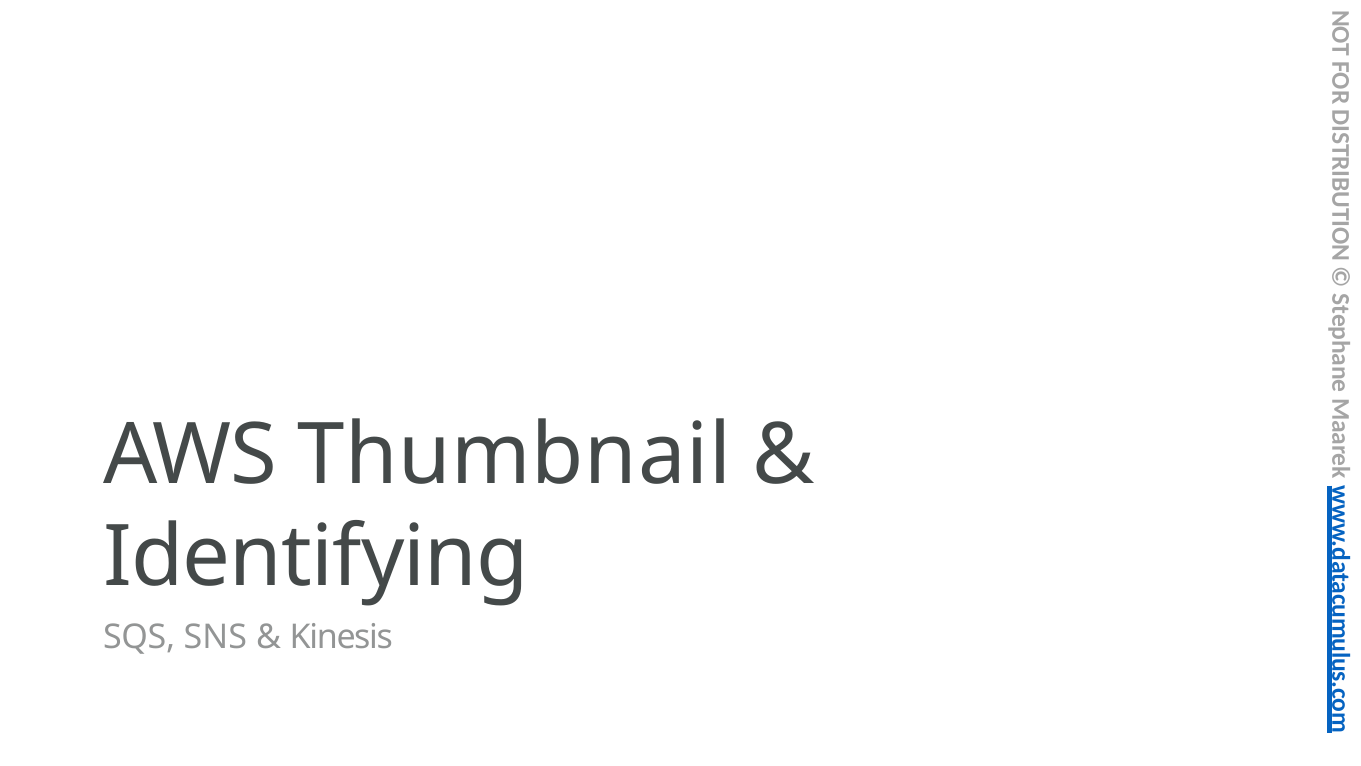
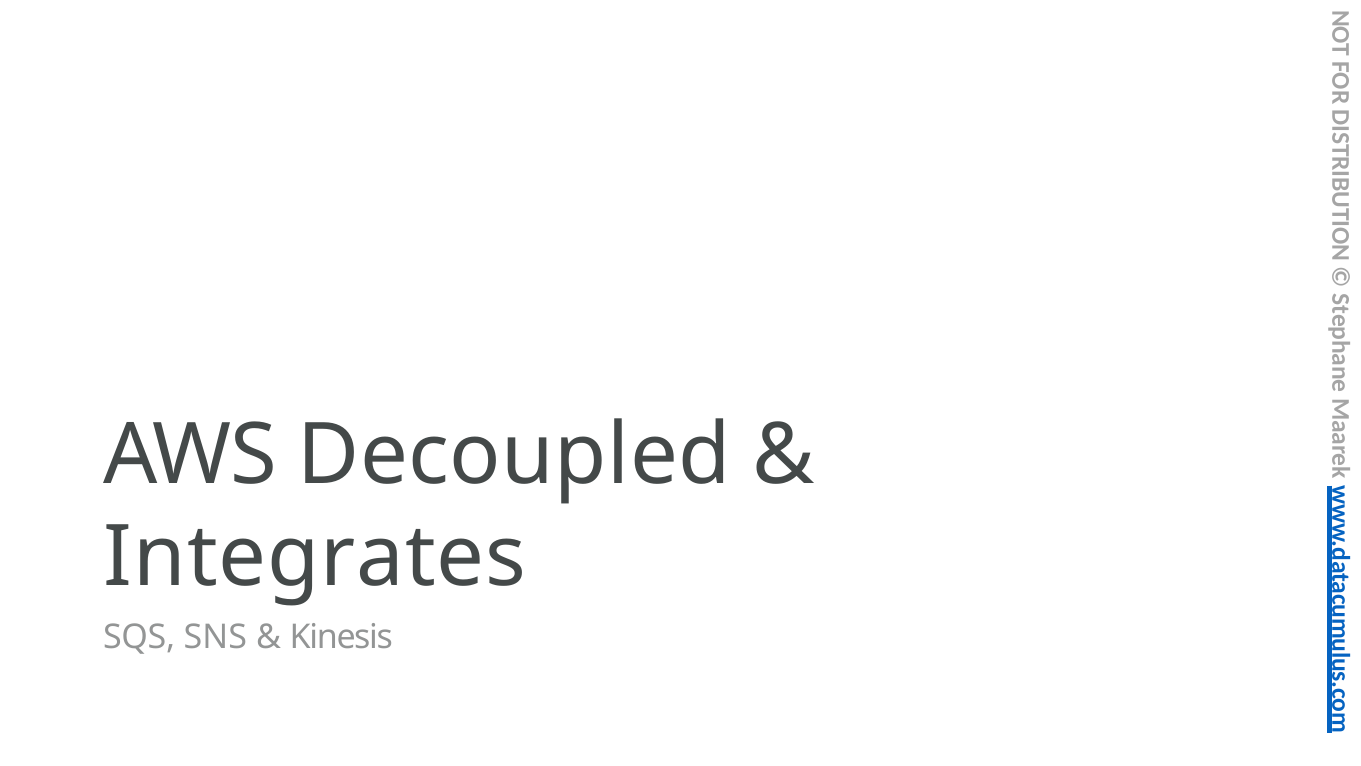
Thumbnail: Thumbnail -> Decoupled (514, 455)
Identifying: Identifying -> Integrates (315, 557)
